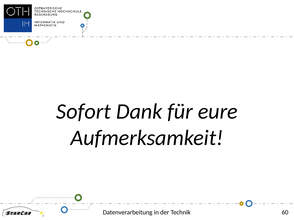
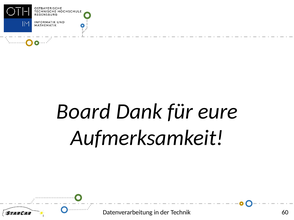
Sofort: Sofort -> Board (83, 112)
